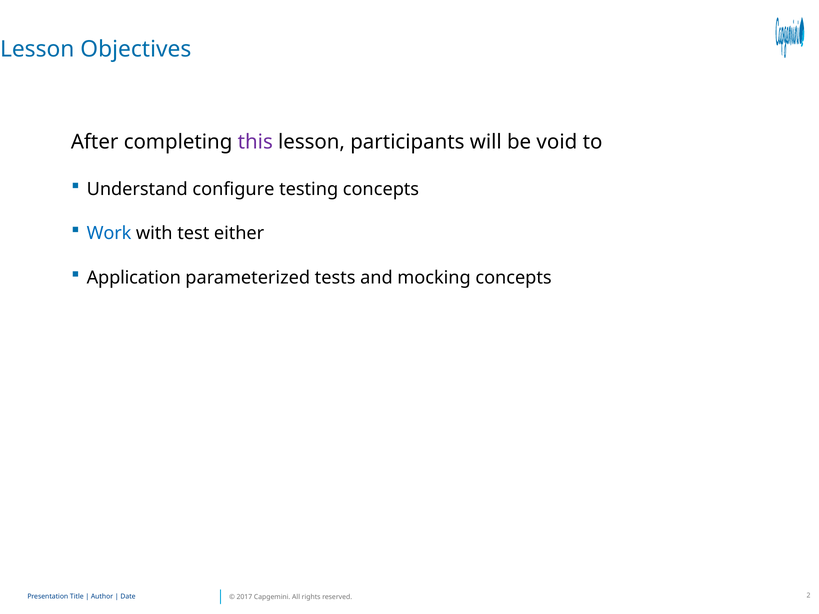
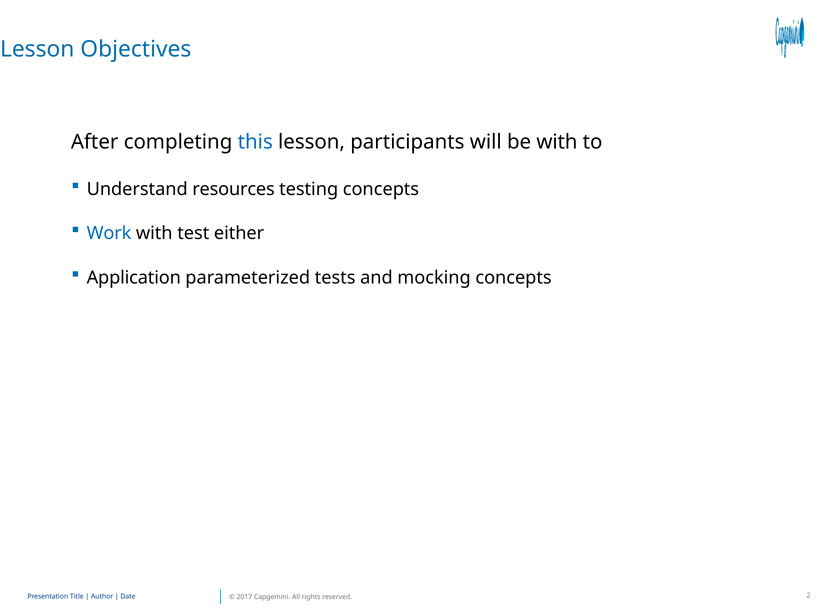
this colour: purple -> blue (255, 142)
be void: void -> with (557, 142)
configure: configure -> resources (234, 189)
